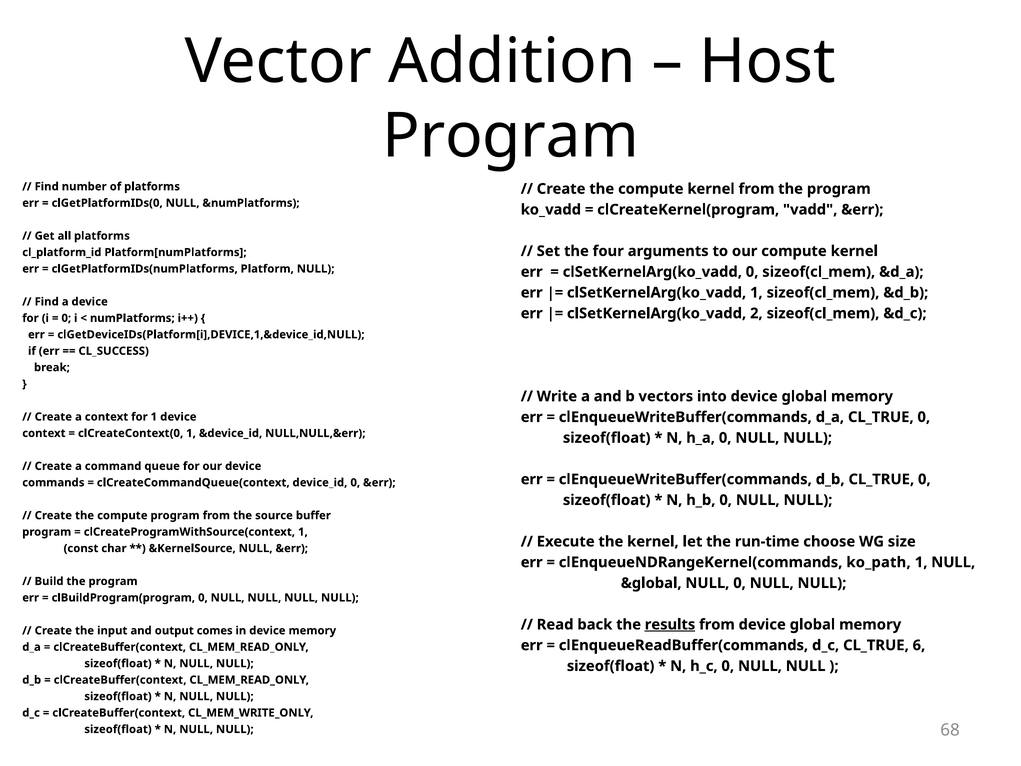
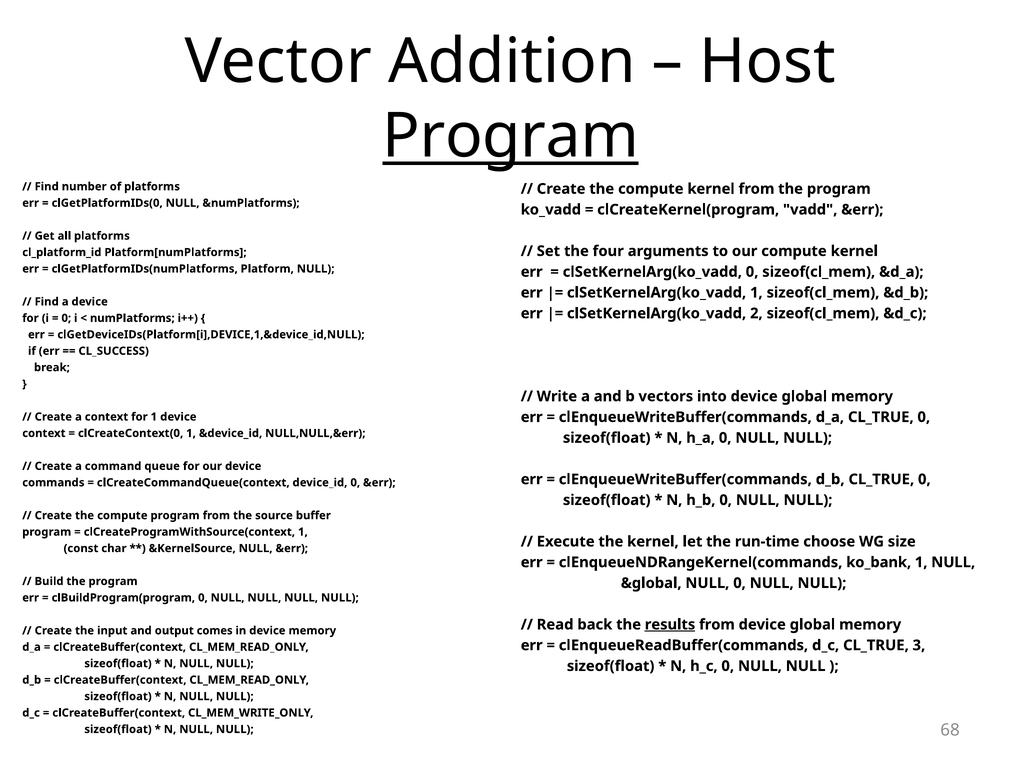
Program underline: none -> present (511, 136)
ko_path: ko_path -> ko_bank (879, 562)
6: 6 -> 3 (919, 645)
